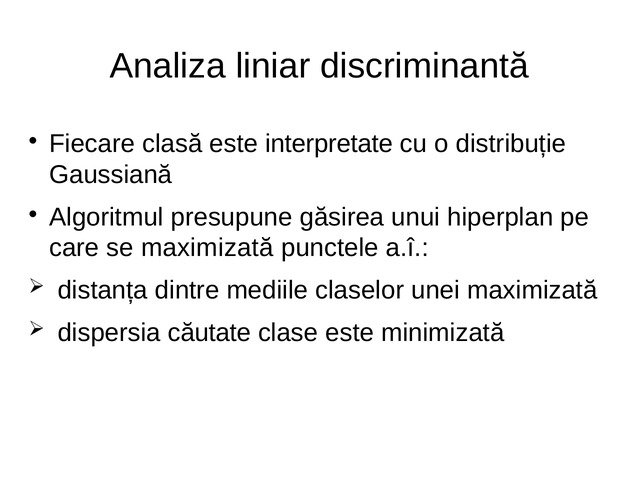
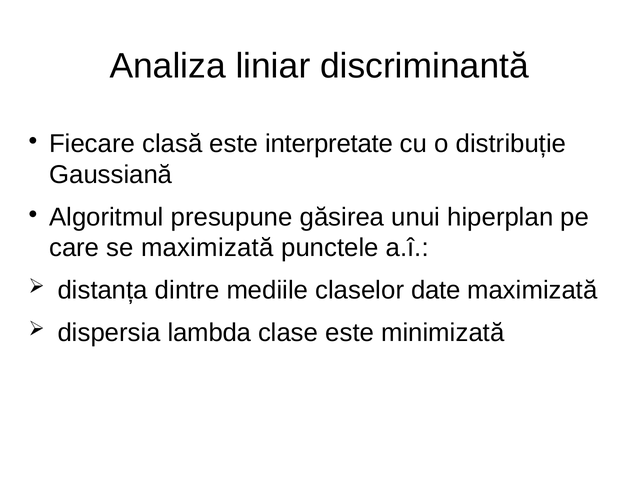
unei: unei -> date (436, 290)
căutate: căutate -> lambda (210, 333)
